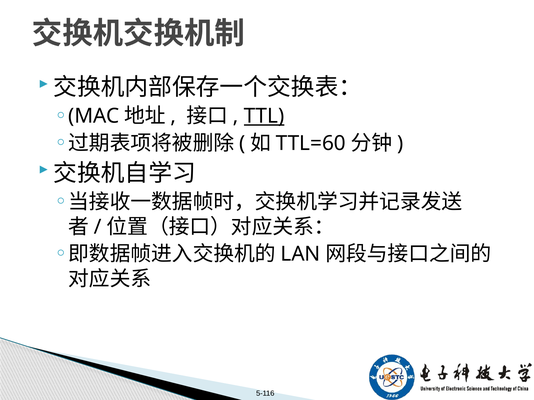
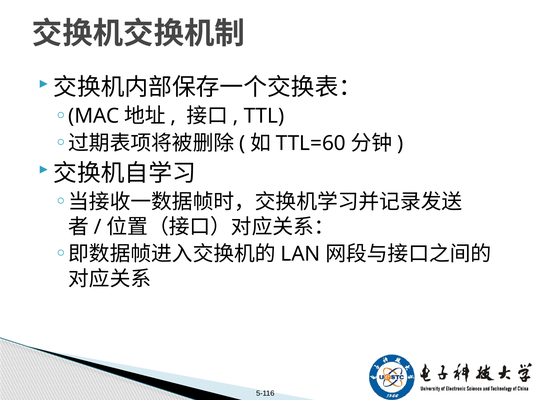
TTL underline: present -> none (264, 116)
